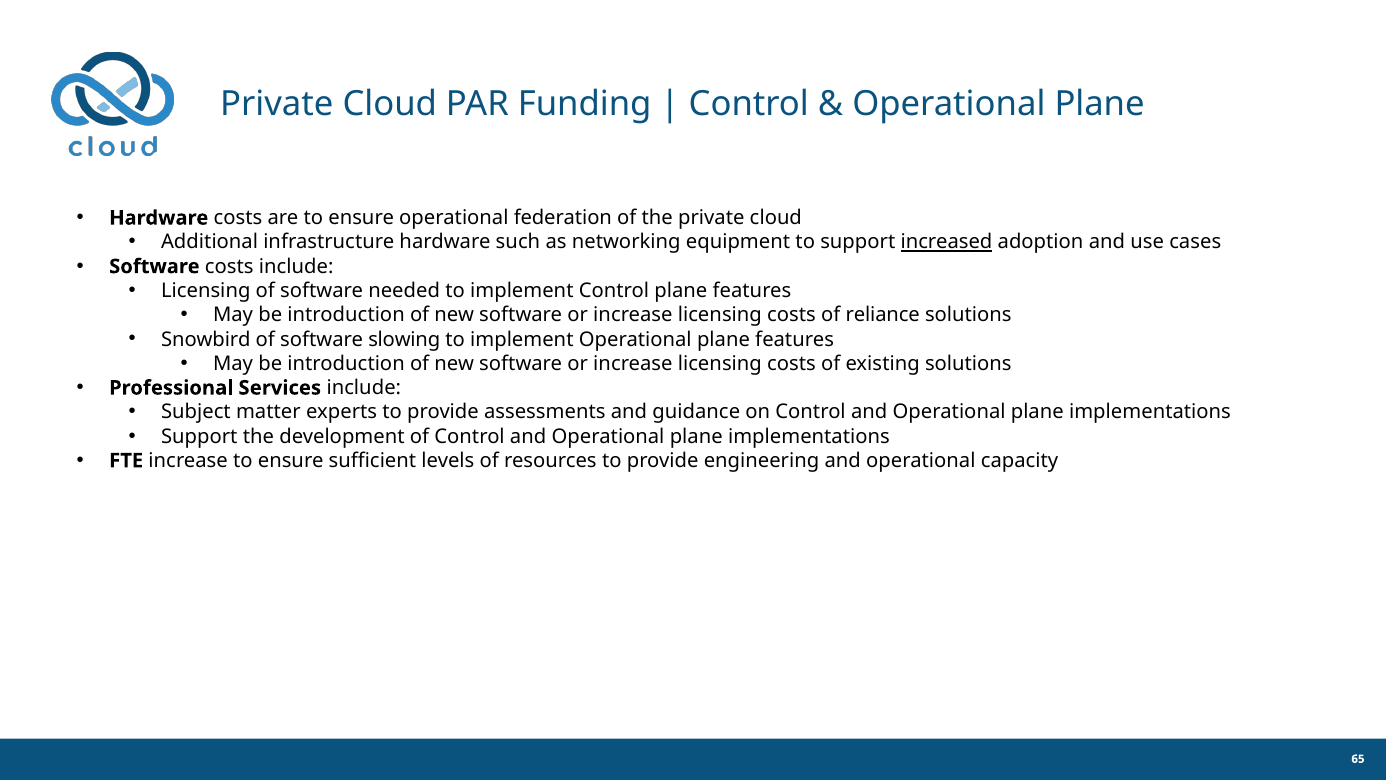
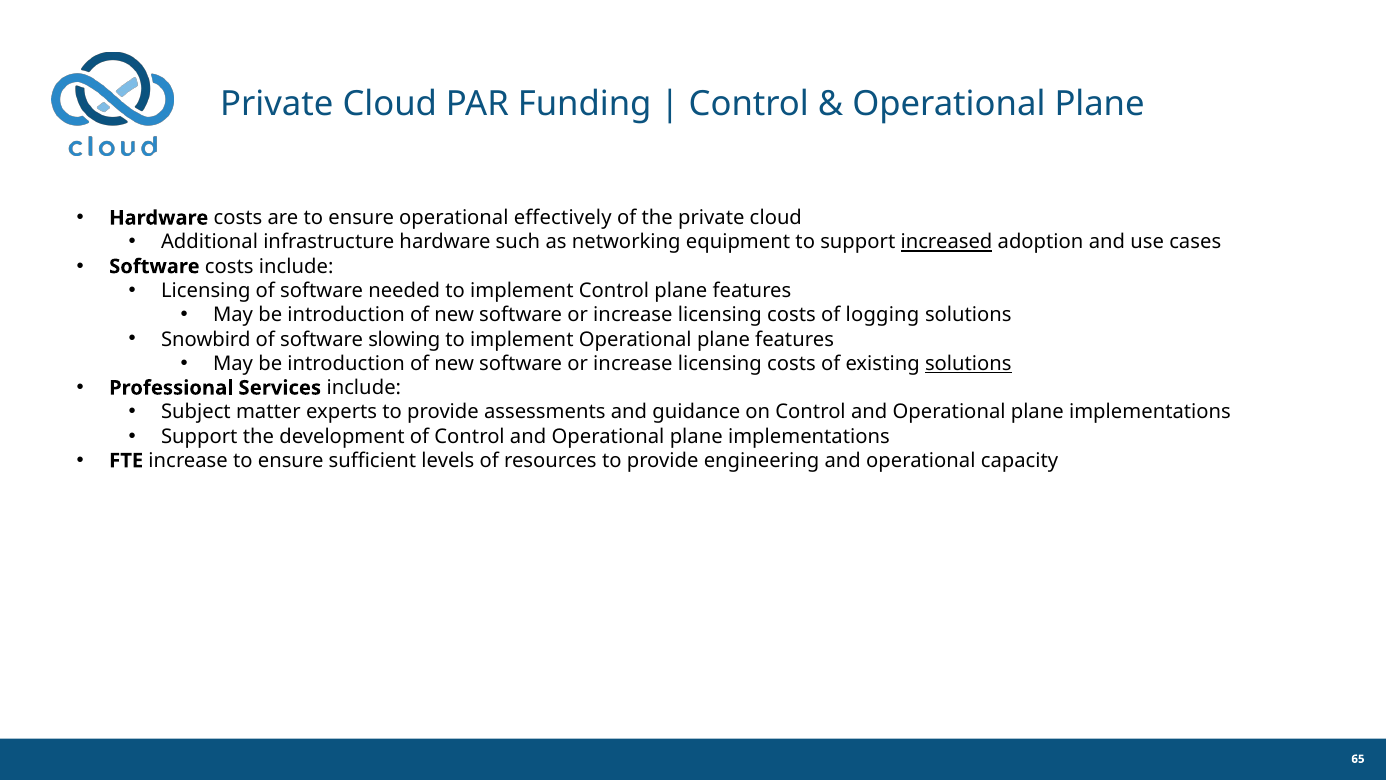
federation: federation -> effectively (563, 218)
reliance: reliance -> logging (883, 315)
solutions underline: none -> present (968, 363)
